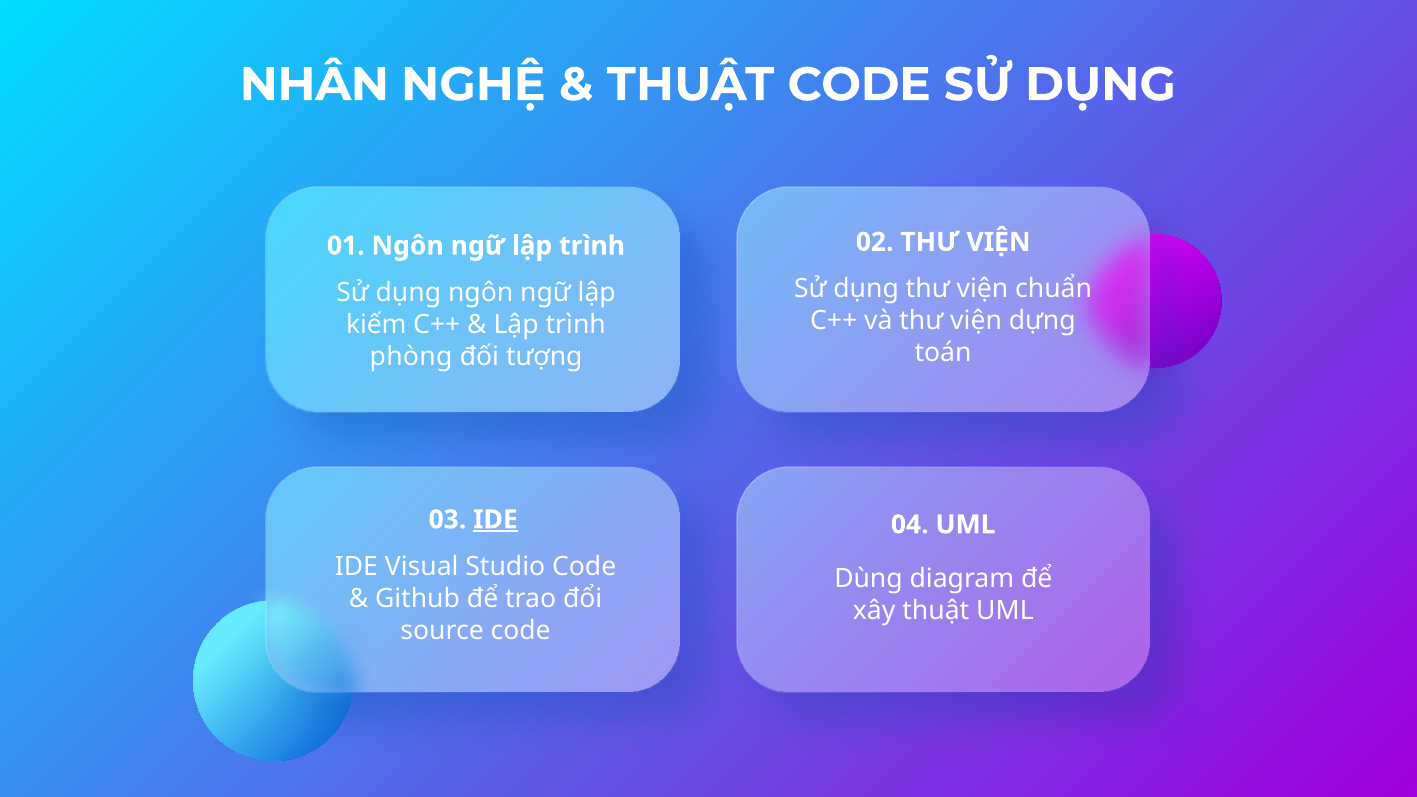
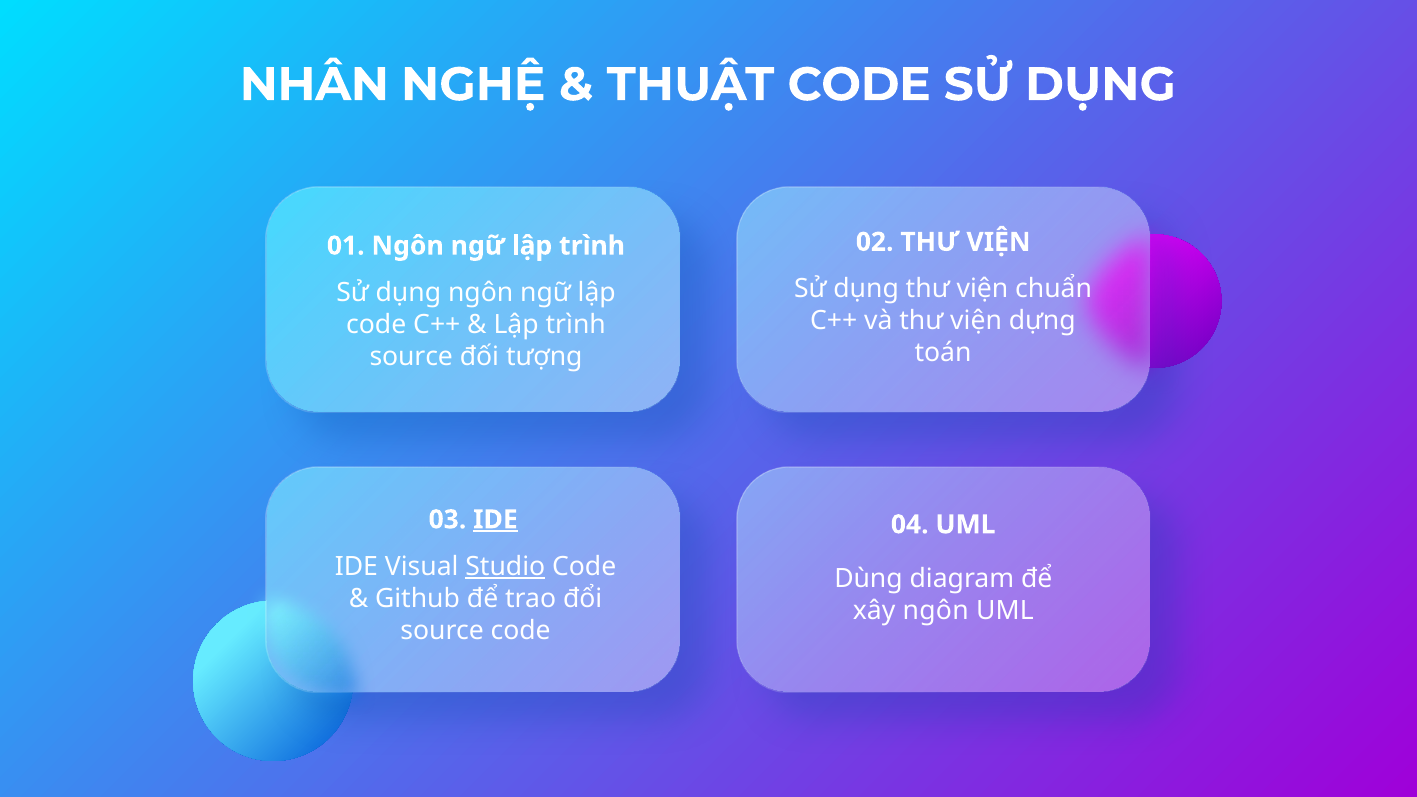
kiếm: kiếm -> code (376, 325)
phòng: phòng -> source (411, 356)
Studio underline: none -> present (505, 567)
xây thuật: thuật -> ngôn (936, 610)
